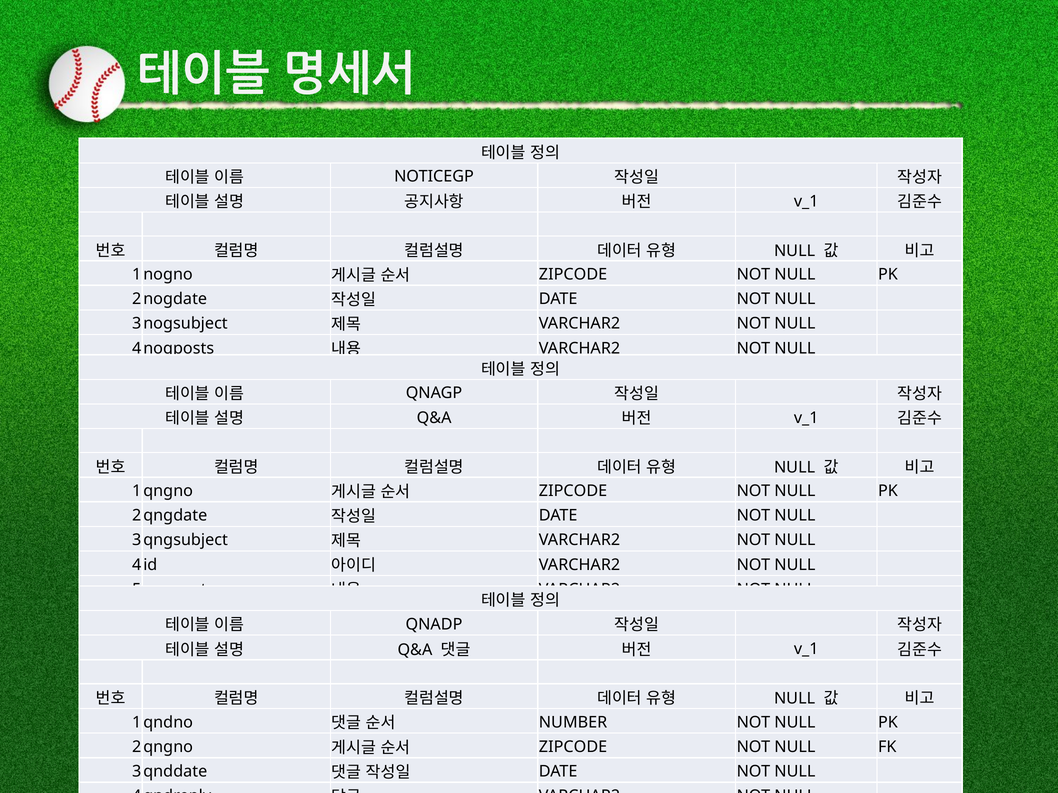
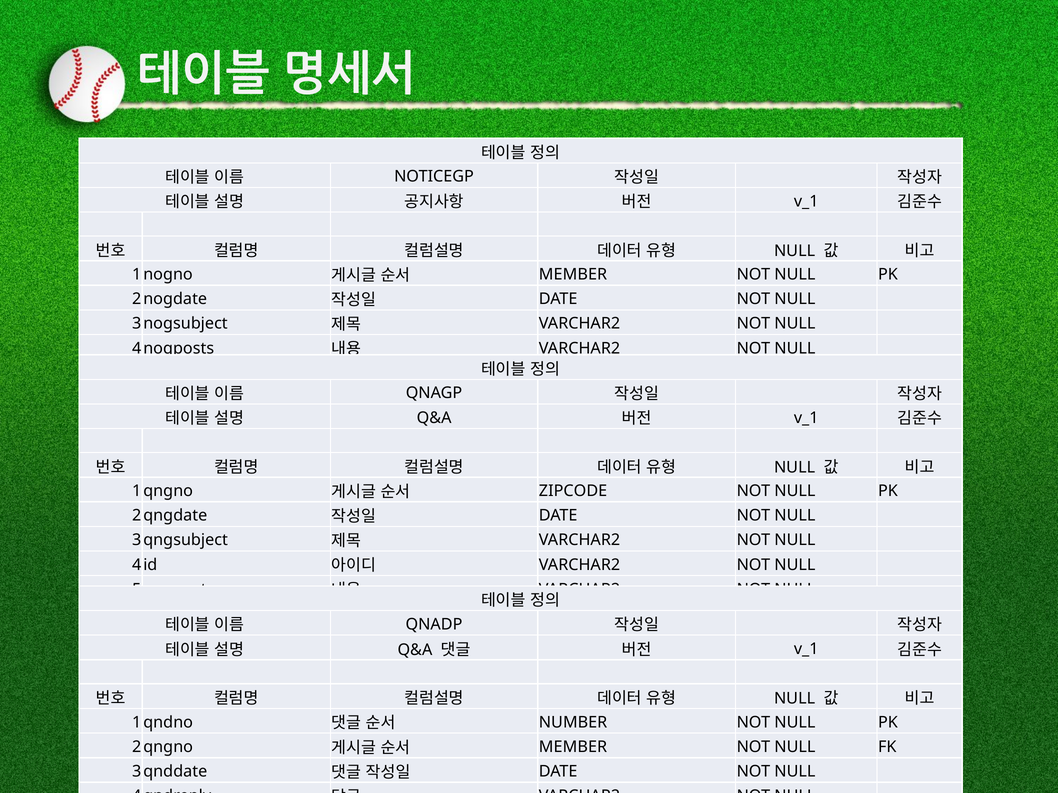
ZIPCODE: ZIPCODE -> MEMBER (573, 275)
ZIPCODE: ZIPCODE -> MEMBER (573, 747)
